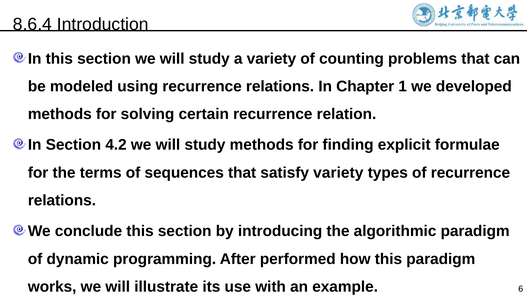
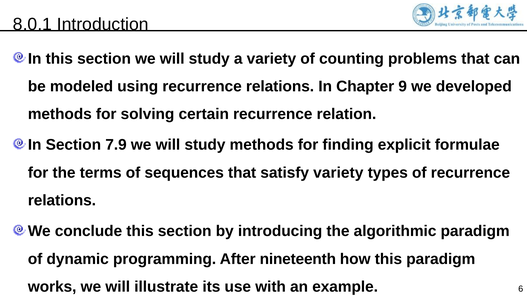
8.6.4: 8.6.4 -> 8.0.1 (32, 24)
1: 1 -> 9 (403, 86)
4.2: 4.2 -> 7.9 (116, 145)
performed: performed -> nineteenth (298, 258)
